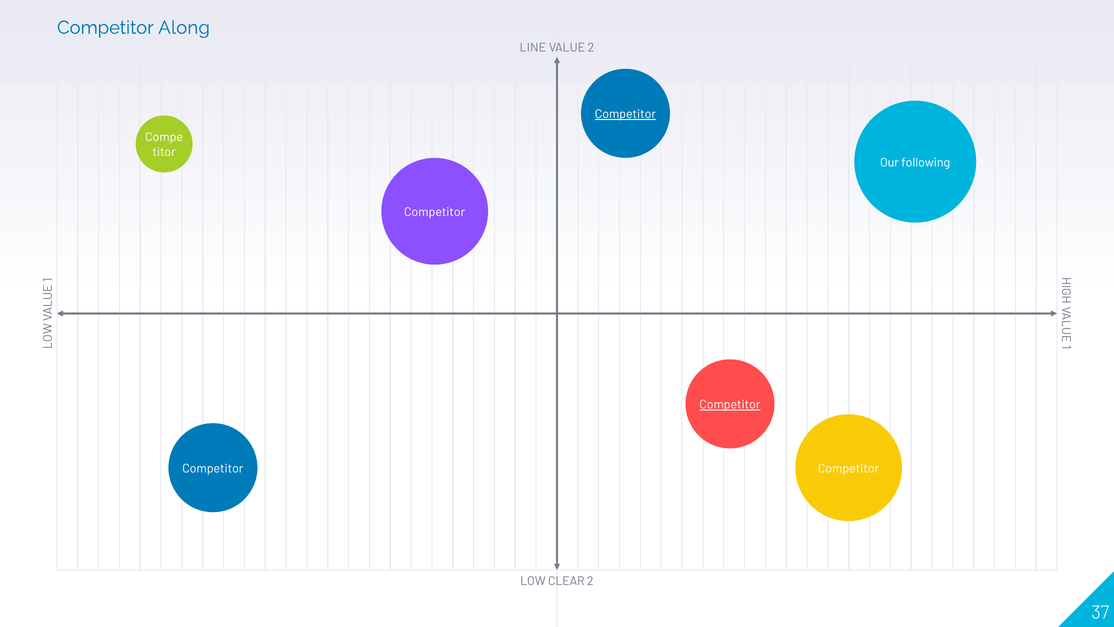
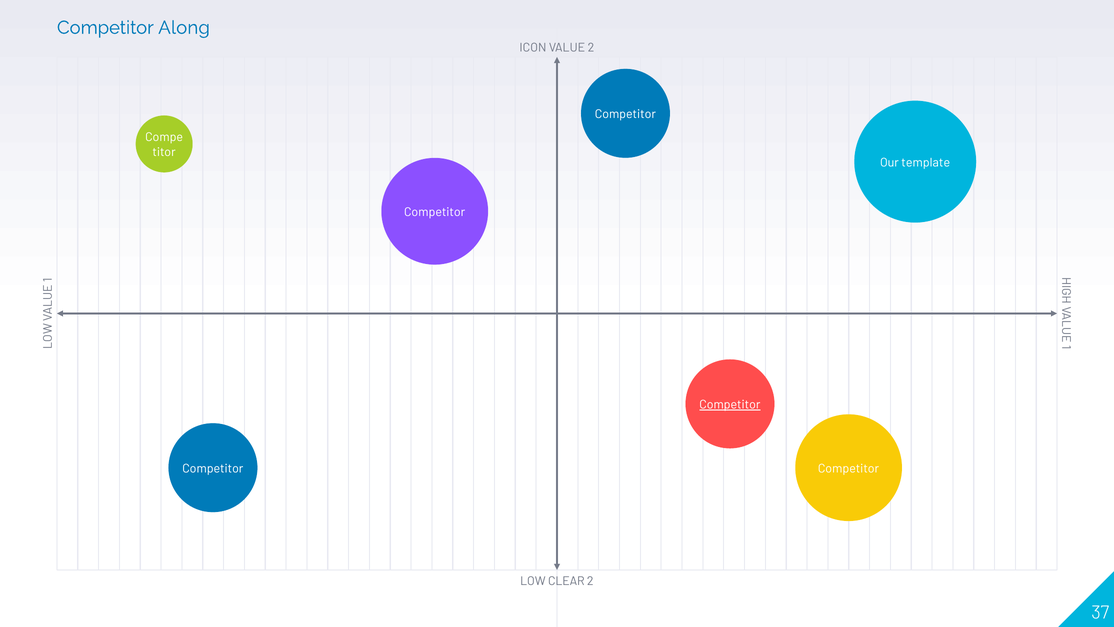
LINE: LINE -> ICON (533, 48)
Competitor underline: present -> none (625, 114)
following: following -> template (926, 162)
